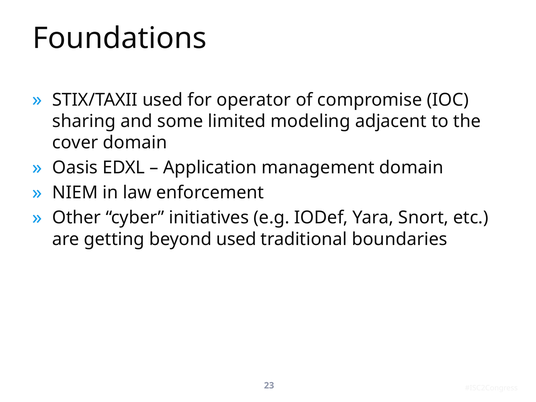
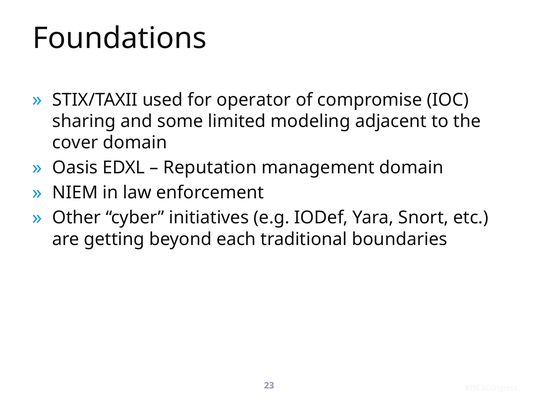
Application: Application -> Reputation (210, 168)
beyond used: used -> each (236, 239)
